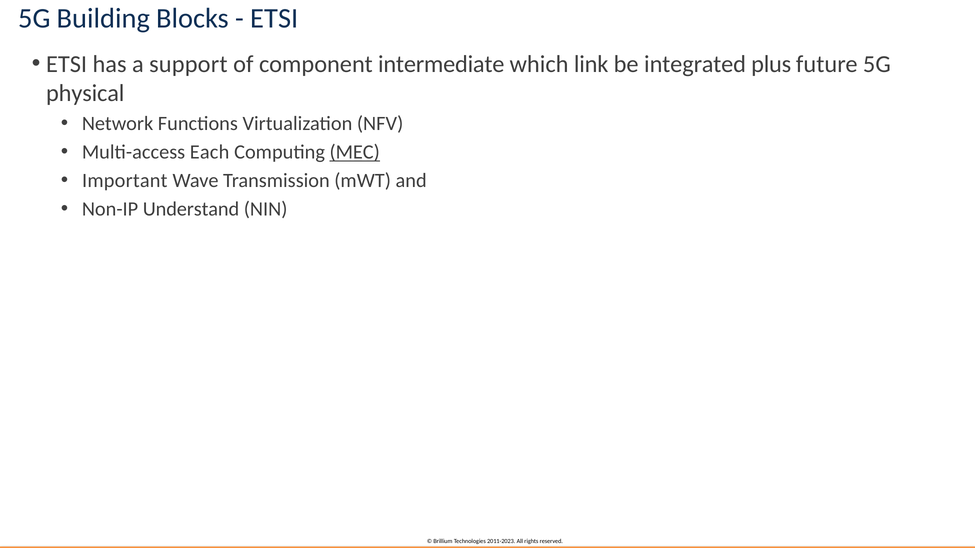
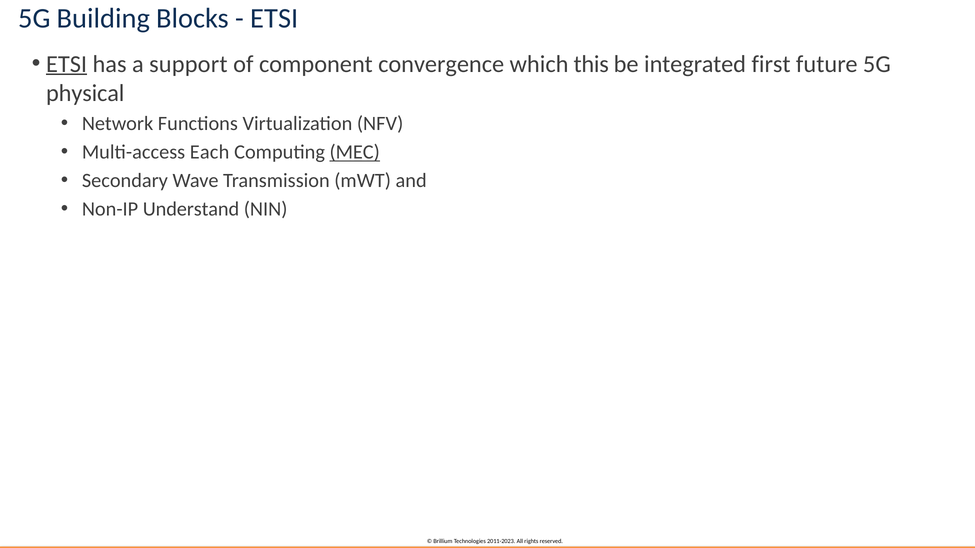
ETSI underline: none -> present (67, 64)
intermediate: intermediate -> convergence (441, 64)
link: link -> this (591, 64)
plus: plus -> first (771, 64)
Important: Important -> Secondary (125, 181)
